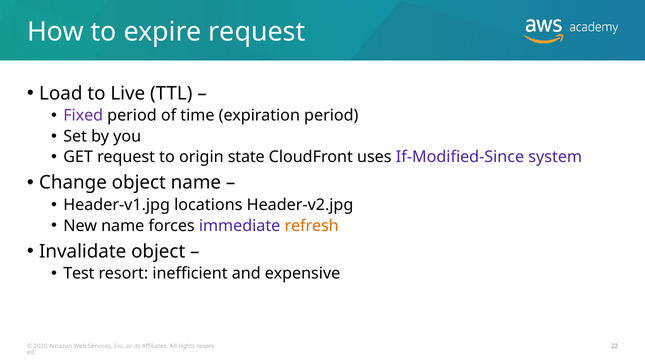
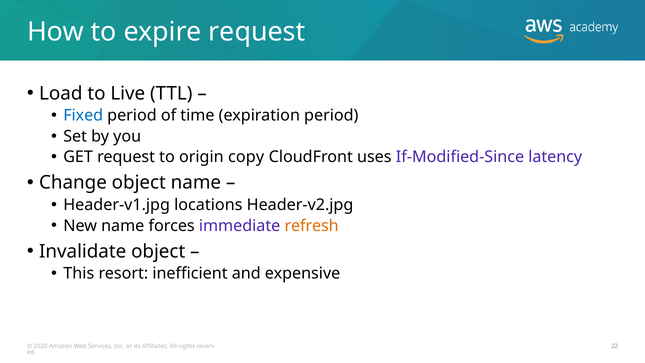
Fixed colour: purple -> blue (83, 116)
state: state -> copy (246, 157)
system: system -> latency (555, 157)
Test: Test -> This (79, 273)
